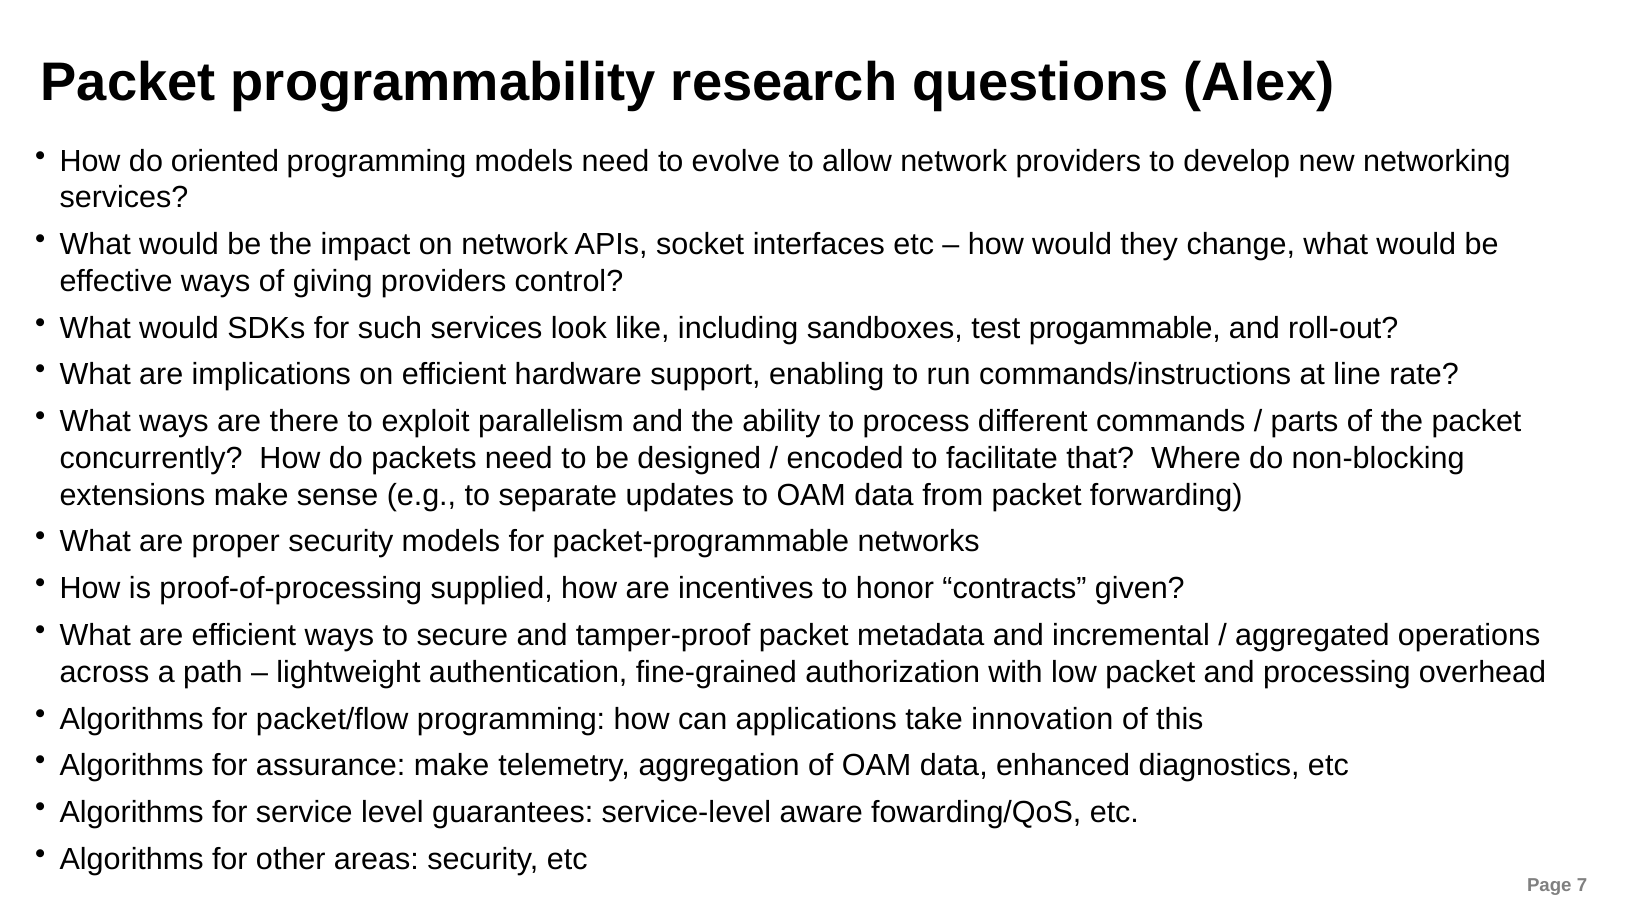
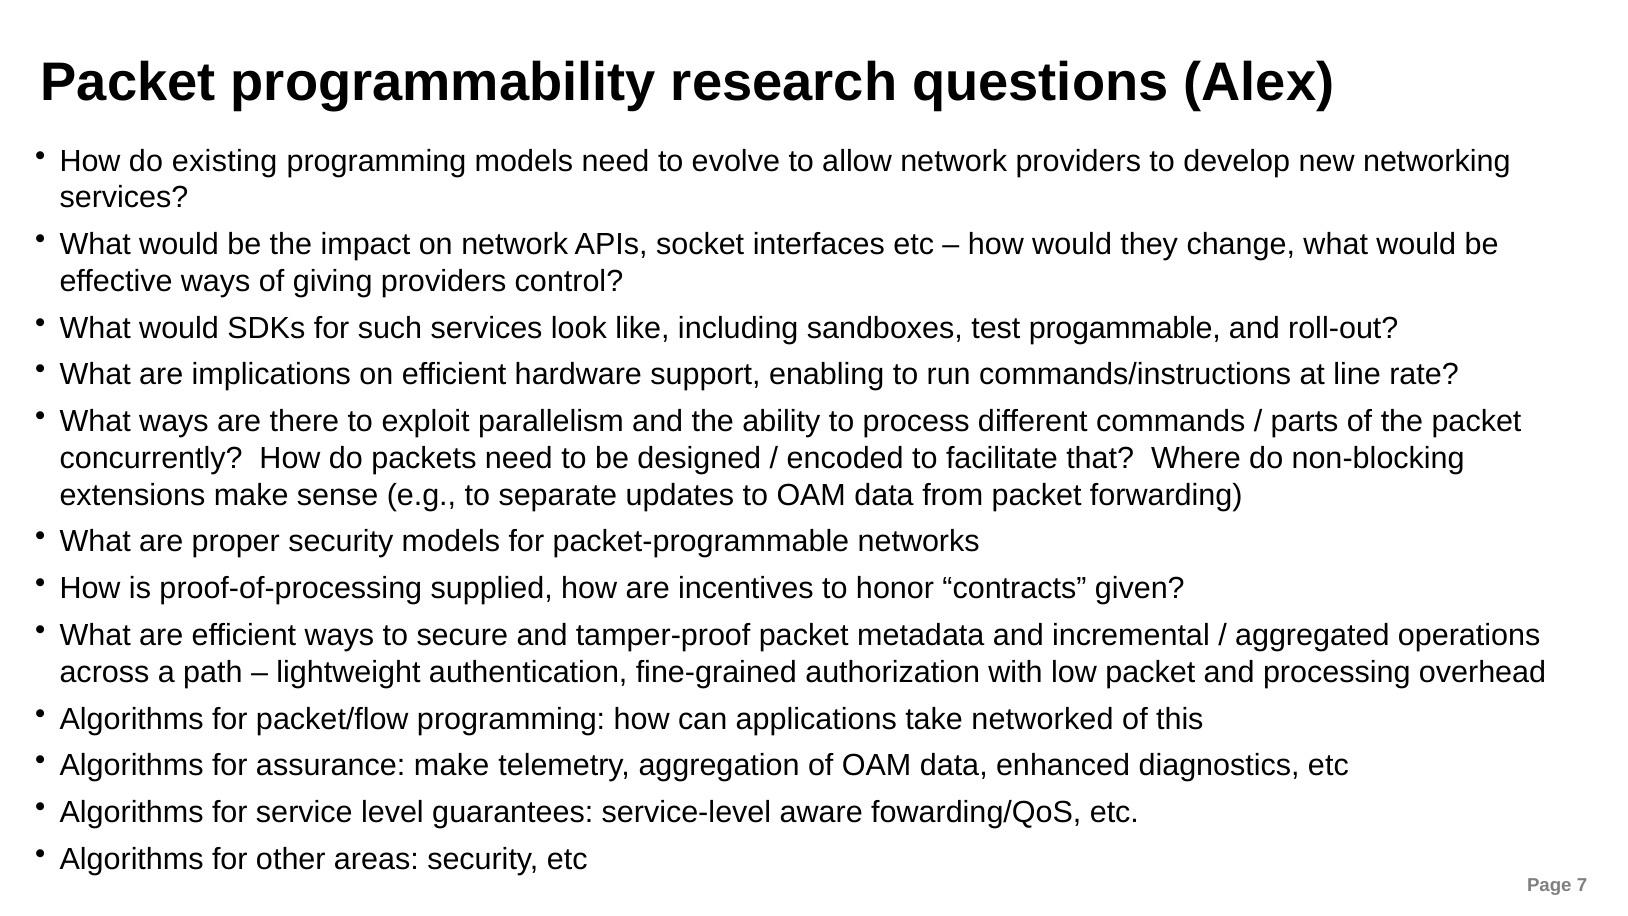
oriented: oriented -> existing (225, 161)
innovation: innovation -> networked (1042, 719)
